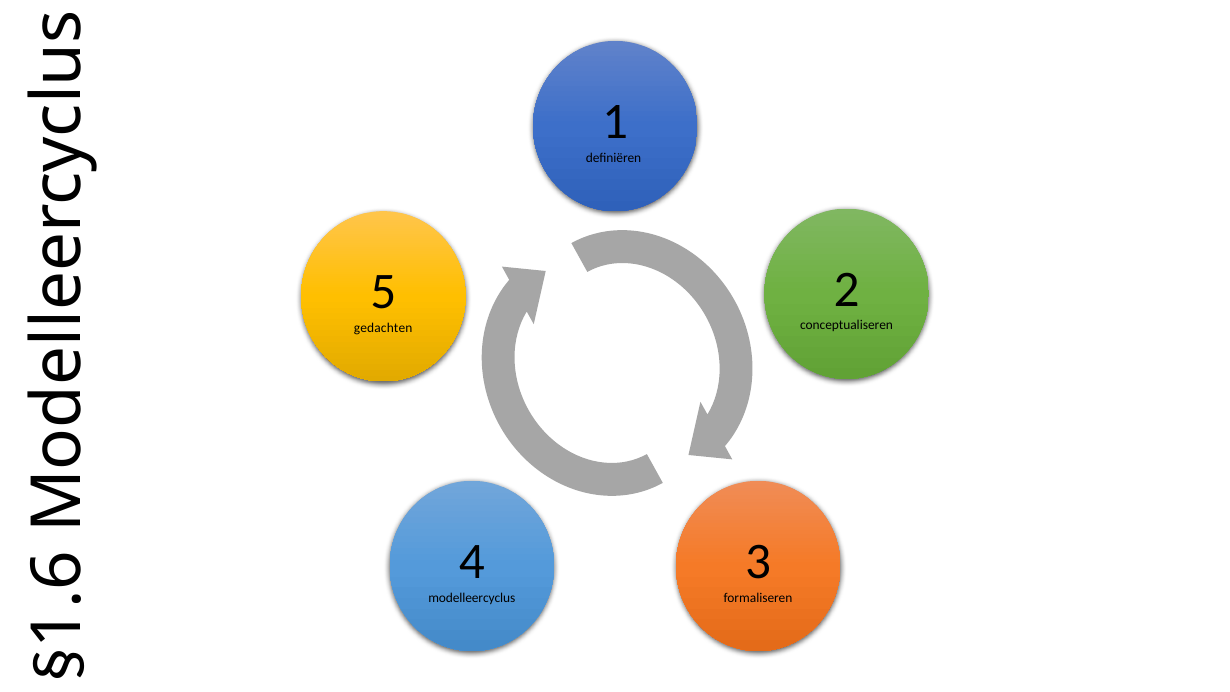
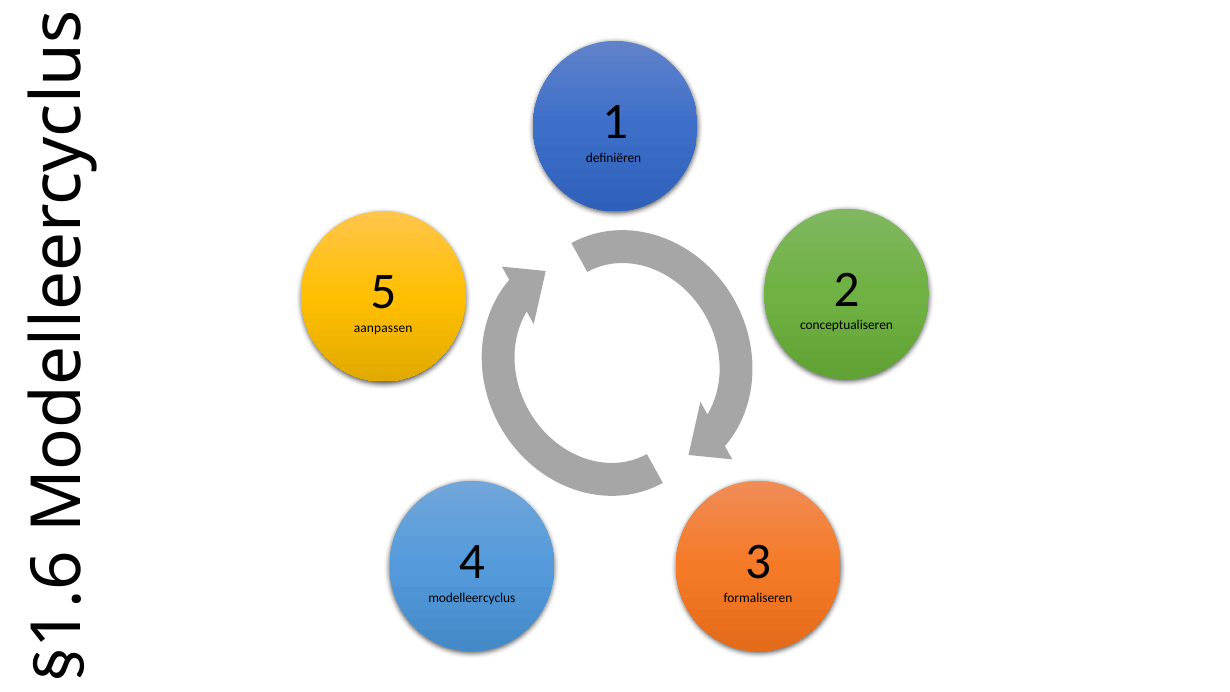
gedachten: gedachten -> aanpassen (383, 328)
